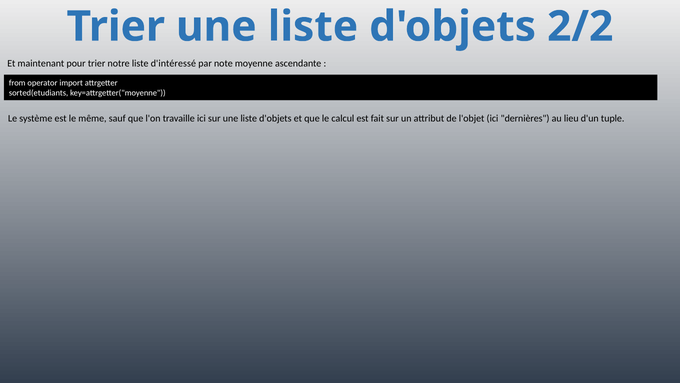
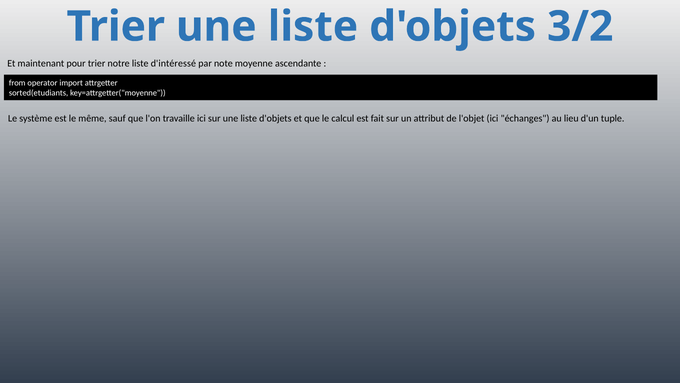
2/2: 2/2 -> 3/2 (580, 27)
dernières: dernières -> échanges (525, 118)
